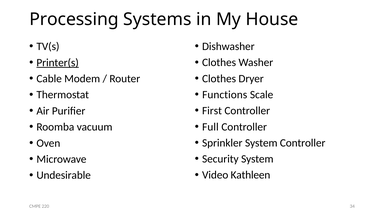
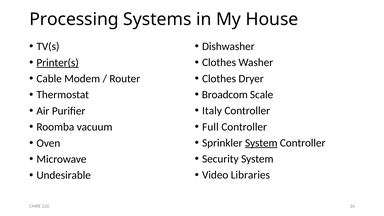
Functions: Functions -> Broadcom (225, 95)
First: First -> Italy (212, 111)
System underline: none -> present (261, 143)
Kathleen: Kathleen -> Libraries (250, 175)
